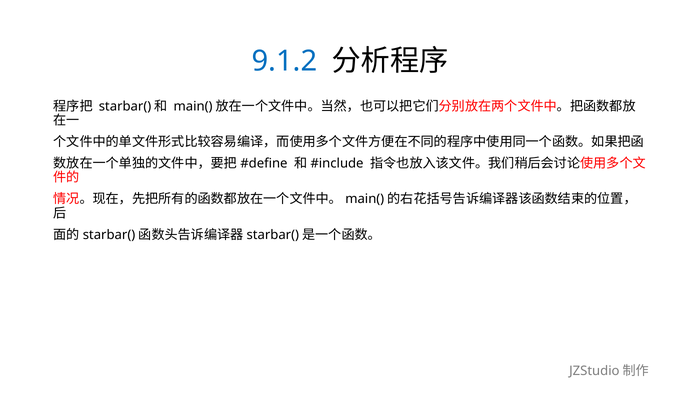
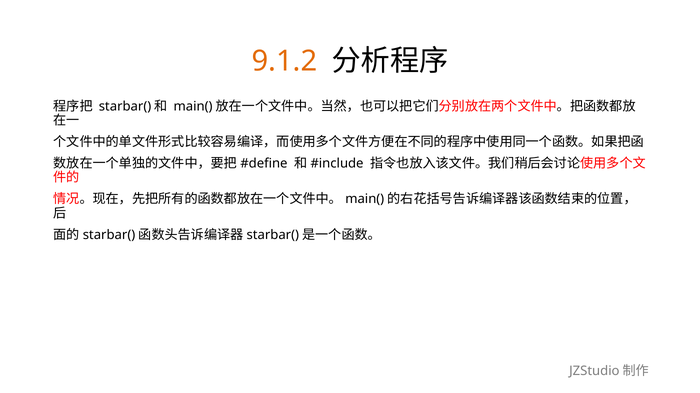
9.1.2 colour: blue -> orange (284, 61)
